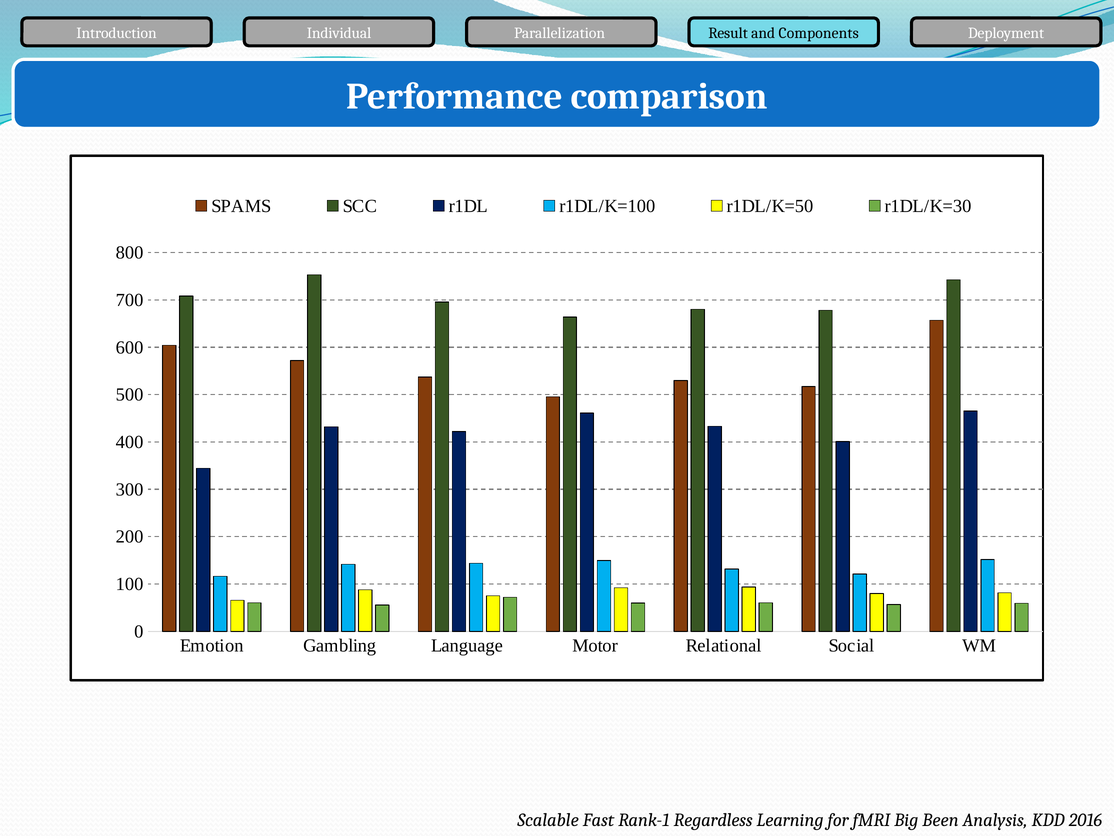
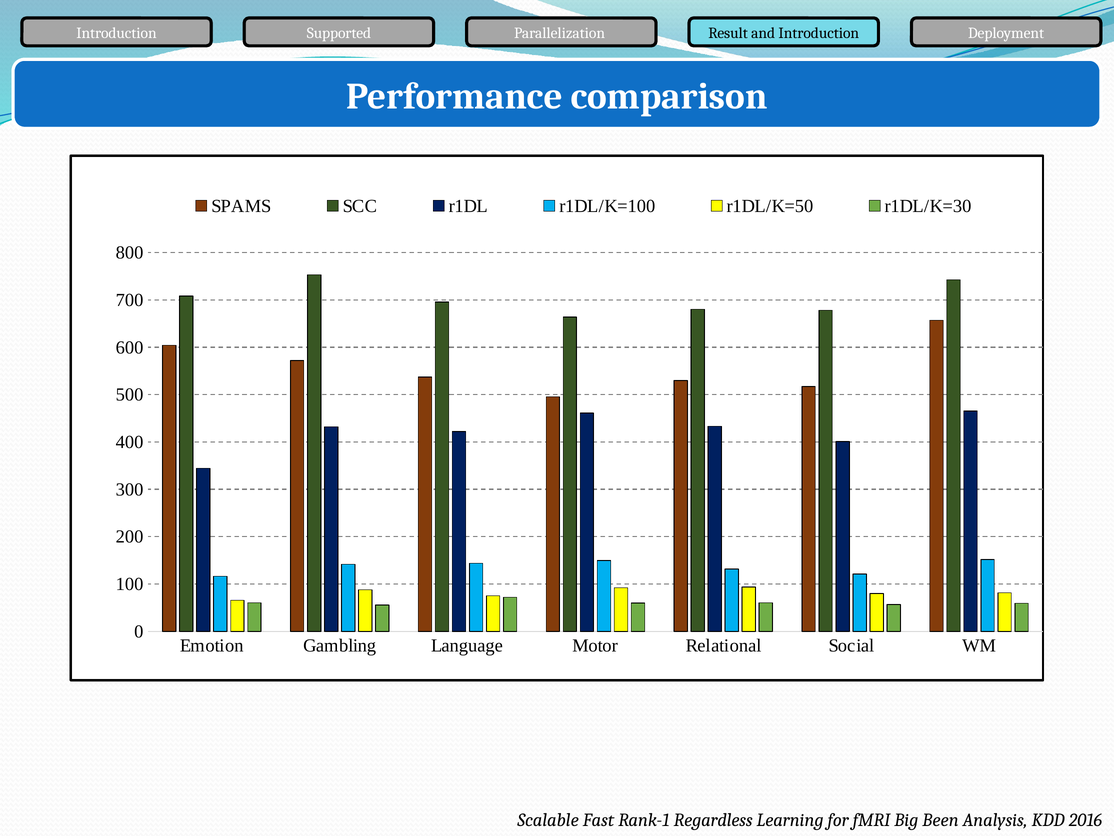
Individual: Individual -> Supported (339, 33)
and Components: Components -> Introduction (819, 33)
